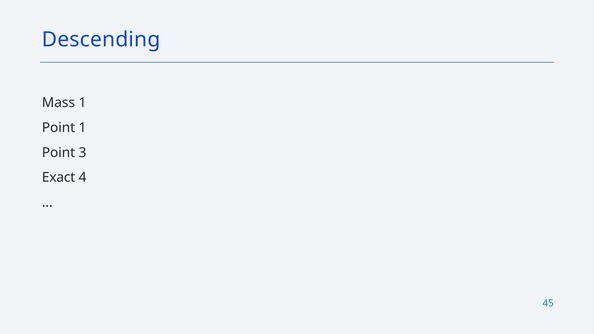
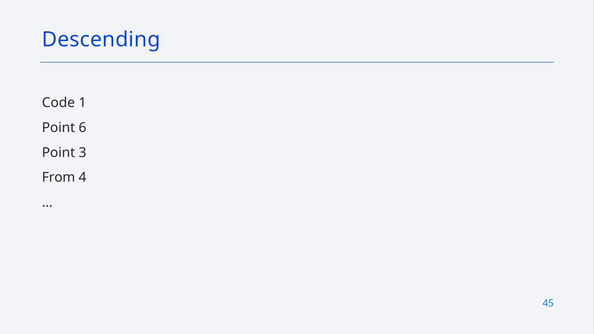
Mass: Mass -> Code (58, 103)
Point 1: 1 -> 6 (83, 128)
Exact: Exact -> From (59, 178)
